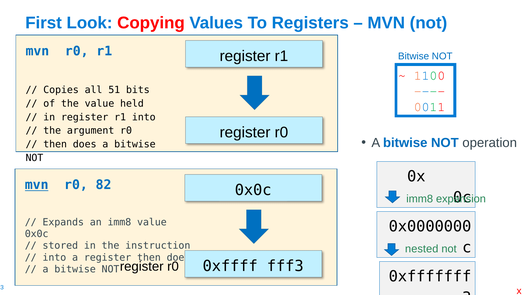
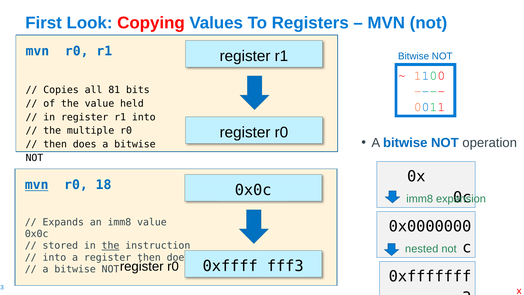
51: 51 -> 81 (114, 90)
argument: argument -> multiple (91, 131)
82: 82 -> 18 (104, 185)
the underline: none -> present (111, 246)
